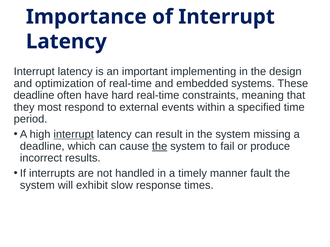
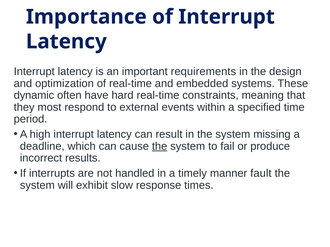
implementing: implementing -> requirements (203, 72)
deadline: deadline -> dynamic (34, 96)
interrupt underline: present -> none (74, 135)
